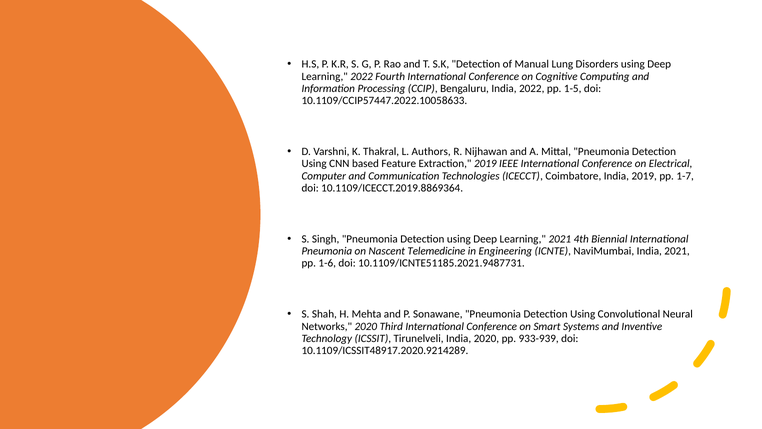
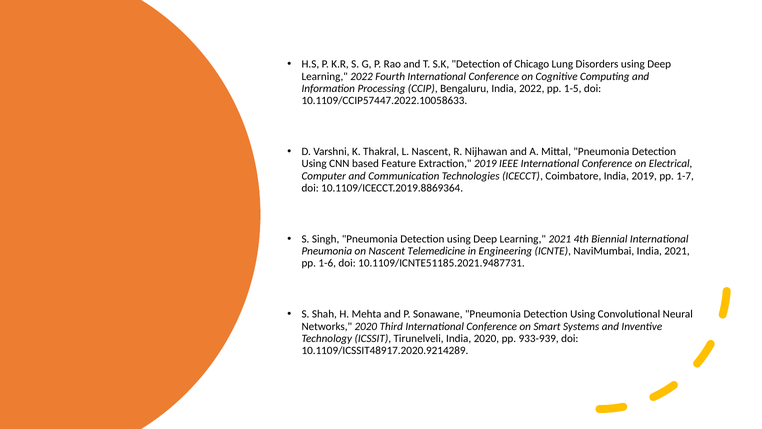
Manual: Manual -> Chicago (532, 64)
L Authors: Authors -> Nascent (431, 151)
